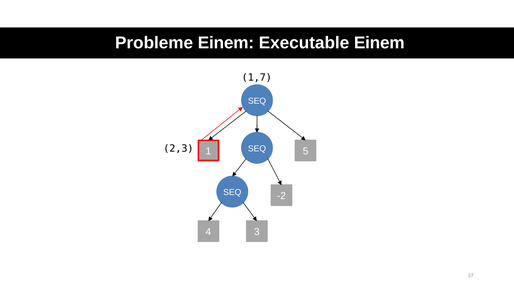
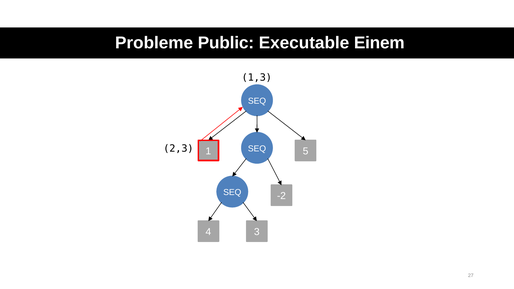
Probleme Einem: Einem -> Public (226, 43)
1,7: 1,7 -> 1,3 (257, 78)
